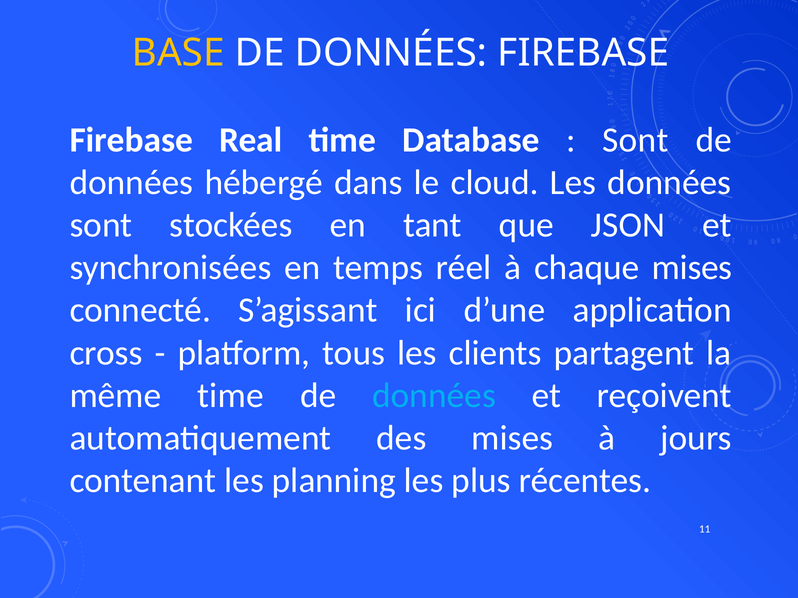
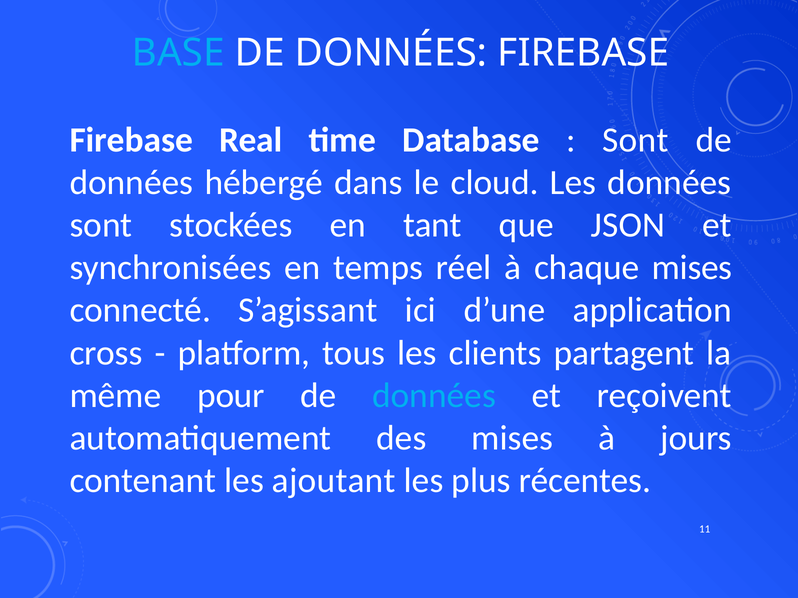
BASE colour: yellow -> light blue (178, 53)
même time: time -> pour (231, 396)
planning: planning -> ajoutant (334, 481)
